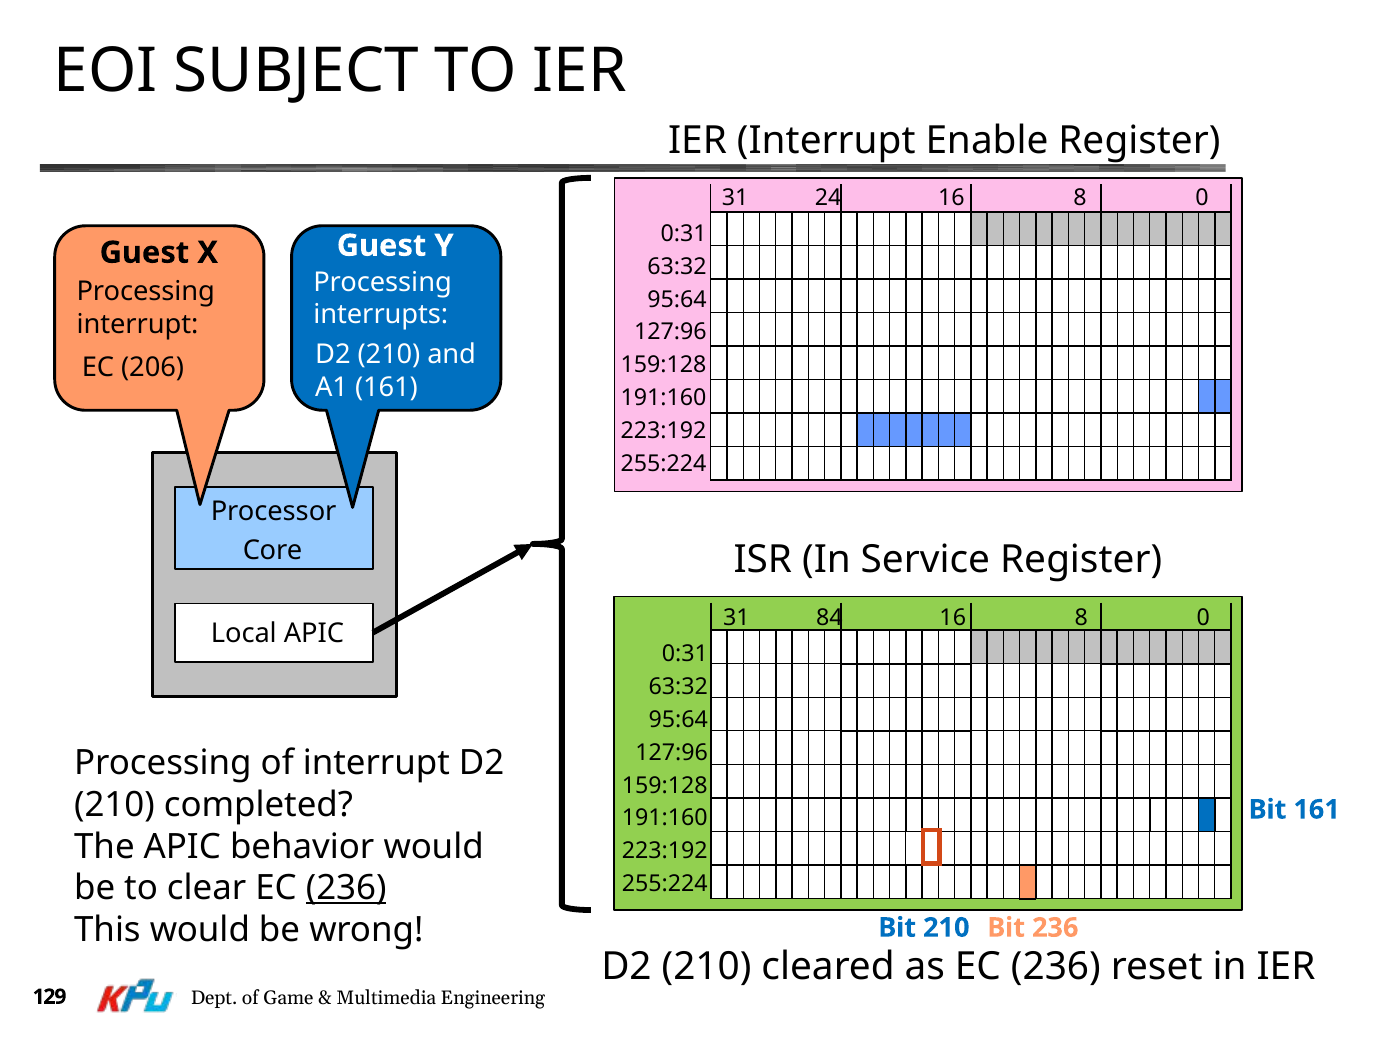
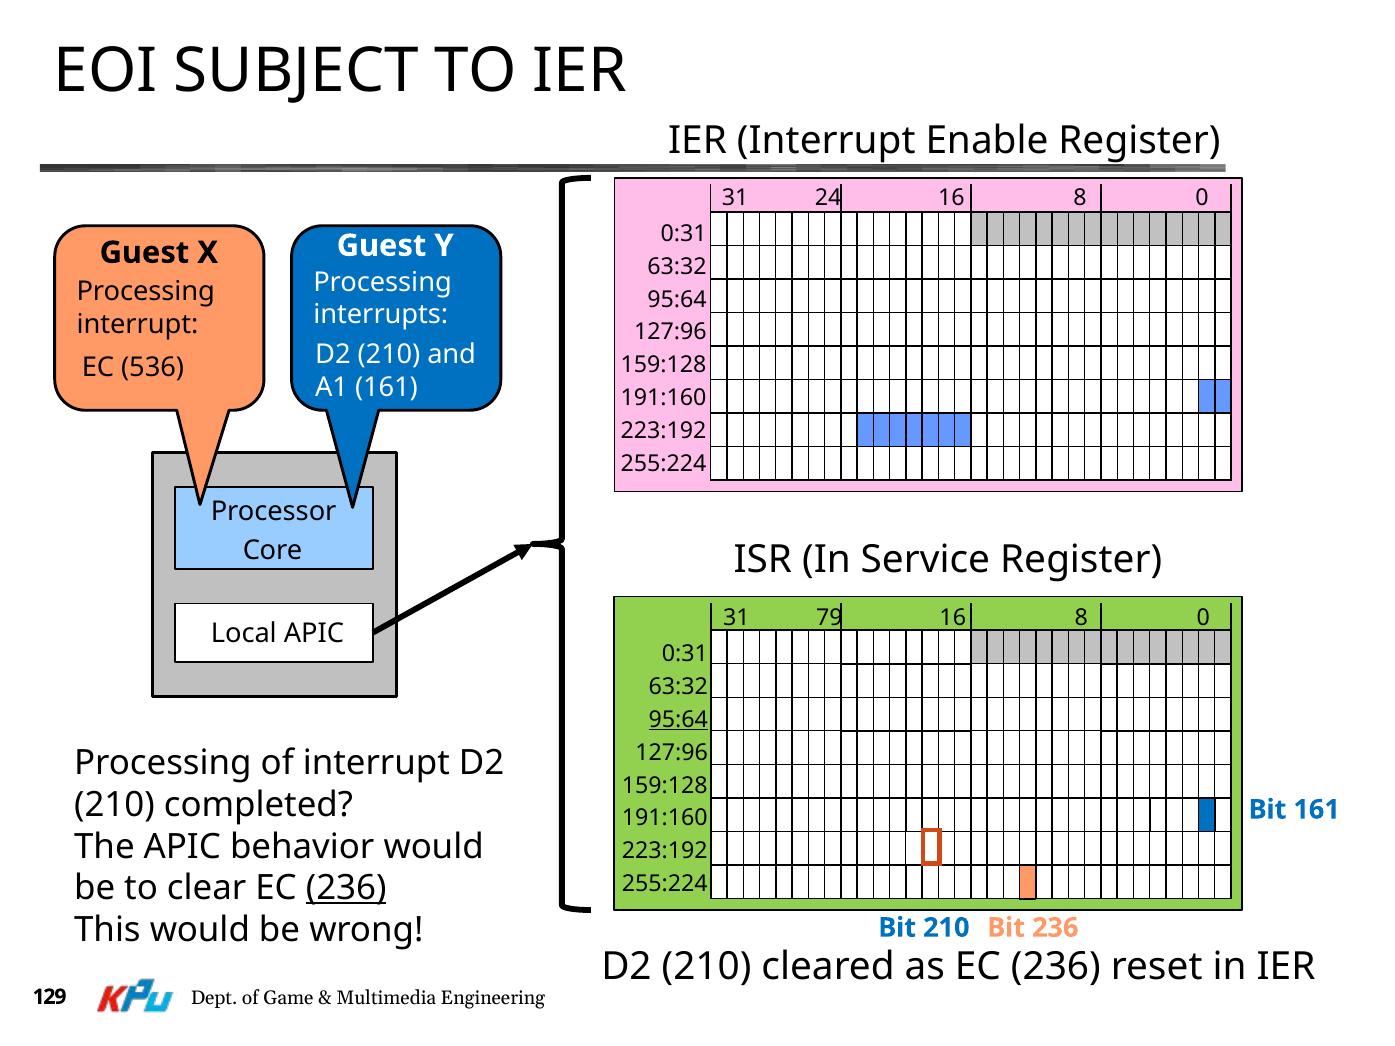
206: 206 -> 536 (153, 367)
84: 84 -> 79 (829, 618)
95:64 underline: none -> present (678, 720)
